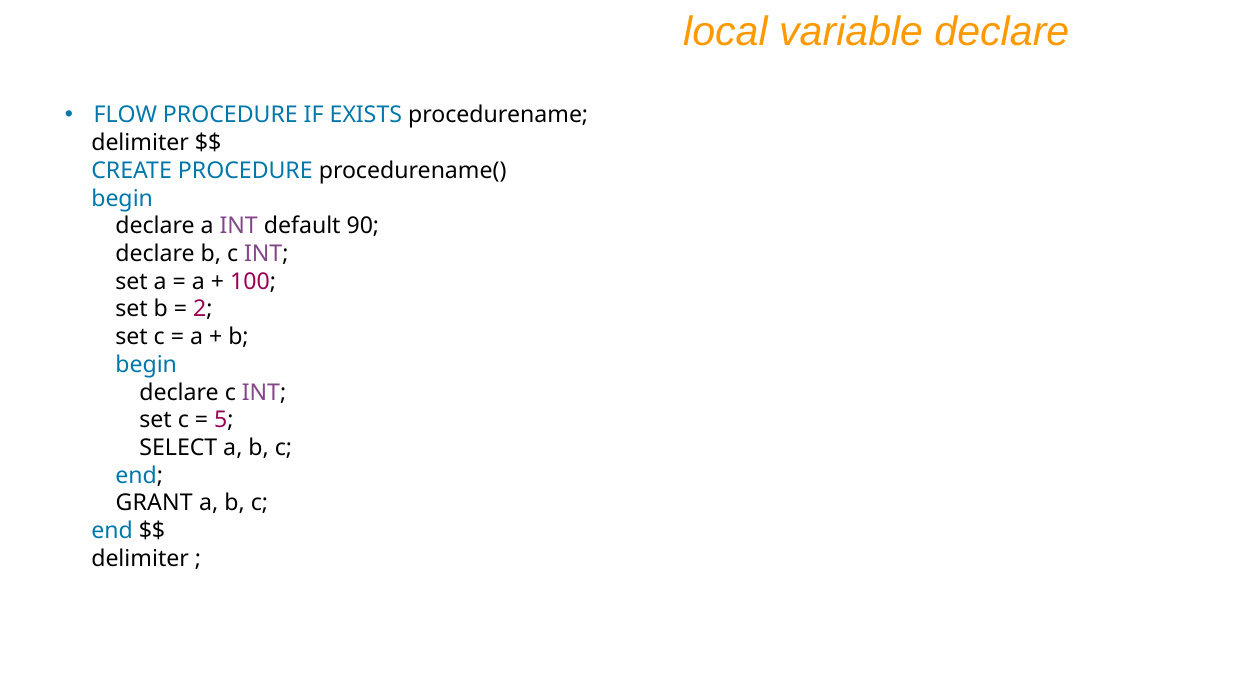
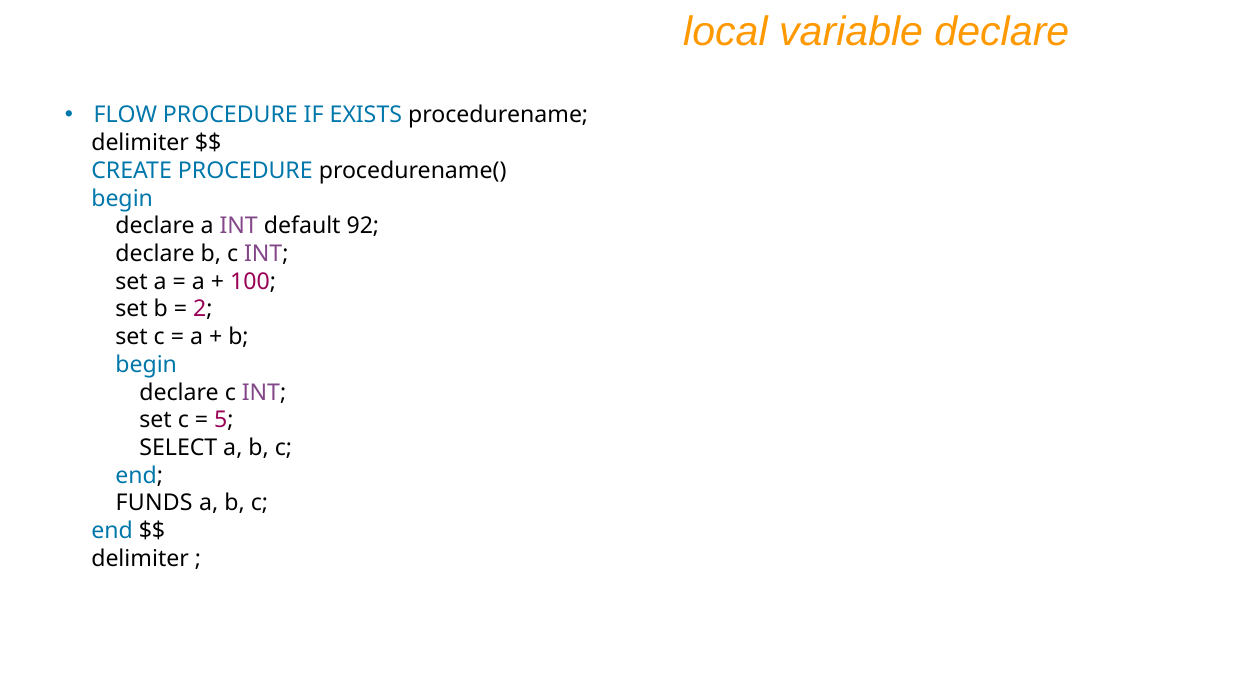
90: 90 -> 92 (363, 226)
GRANT: GRANT -> FUNDS (154, 504)
